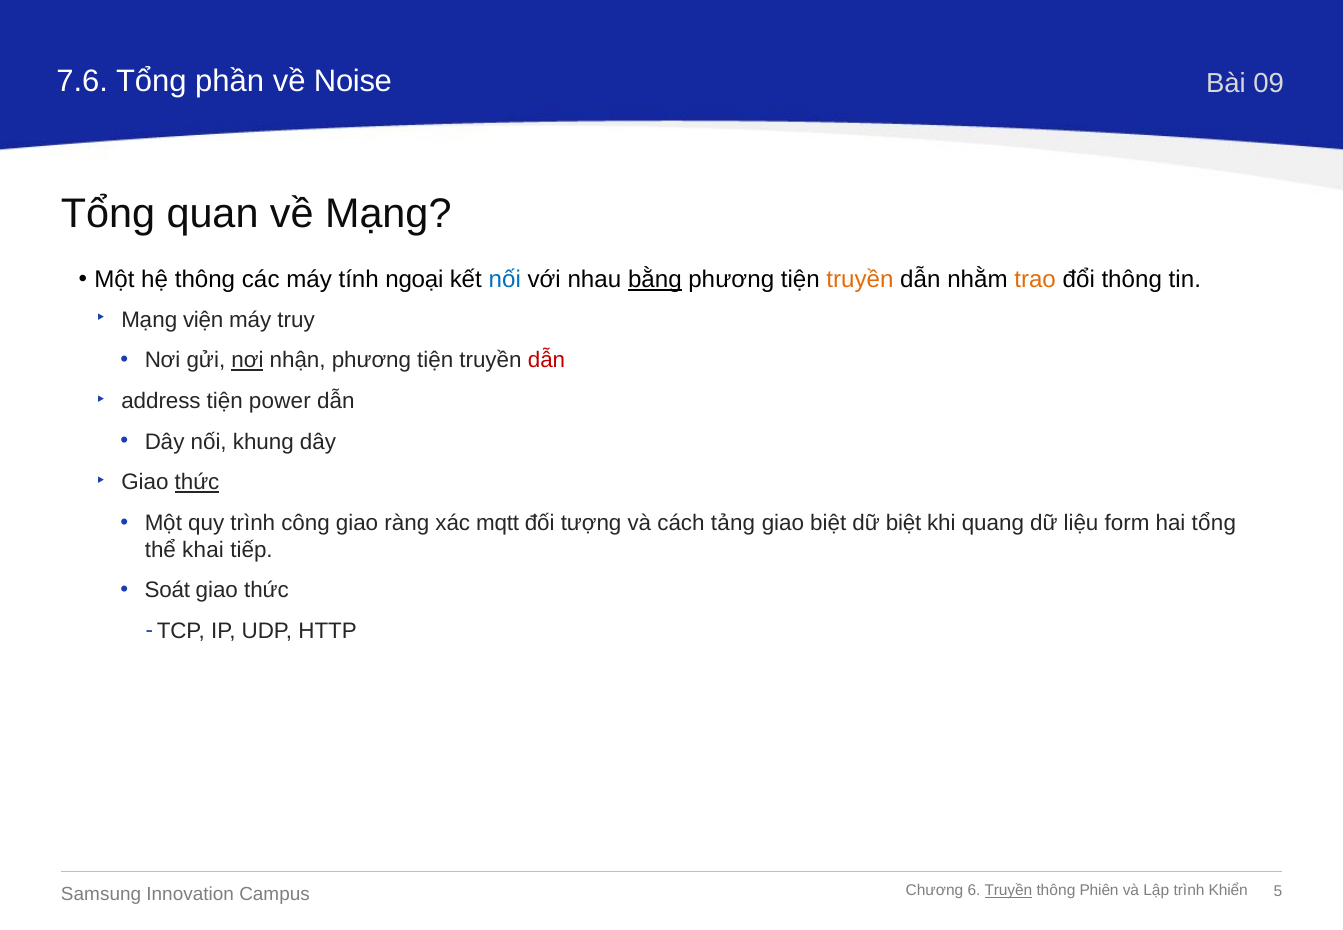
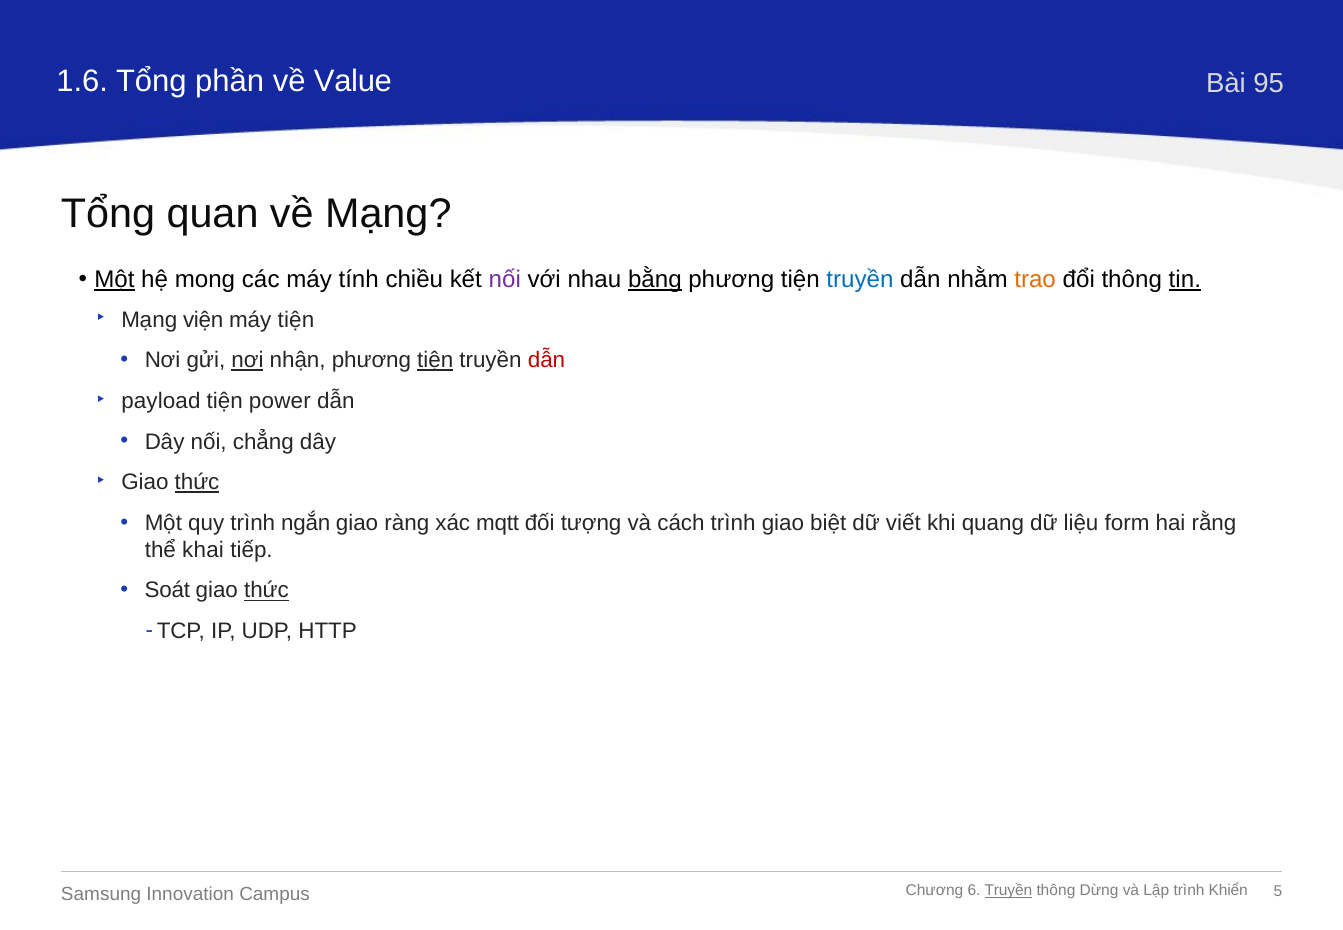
7.6: 7.6 -> 1.6 (82, 81)
Noise: Noise -> Value (353, 81)
09: 09 -> 95 (1269, 84)
Một underline: none -> present (114, 280)
hệ thông: thông -> mong (205, 280)
ngoại: ngoại -> chiều (414, 280)
nối colour: blue -> purple (505, 280)
truyền colour: orange -> blue (860, 280)
tin underline: none -> present (1185, 280)
máy truy: truy -> tiện (296, 320)
tiện underline: none -> present (435, 360)
address: address -> payload (161, 401)
khung: khung -> chẳng (263, 442)
công: công -> ngắn (306, 523)
cách tảng: tảng -> trình (733, 523)
dữ biệt: biệt -> viết (903, 523)
hai tổng: tổng -> rằng (1214, 523)
thức underline: none -> present (266, 591)
Phiên: Phiên -> Dừng (1099, 891)
